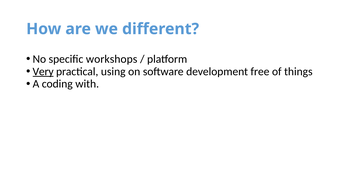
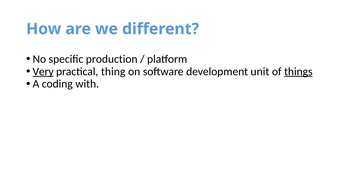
workshops: workshops -> production (112, 59)
using: using -> thing (113, 71)
free: free -> unit (260, 71)
things underline: none -> present (298, 71)
